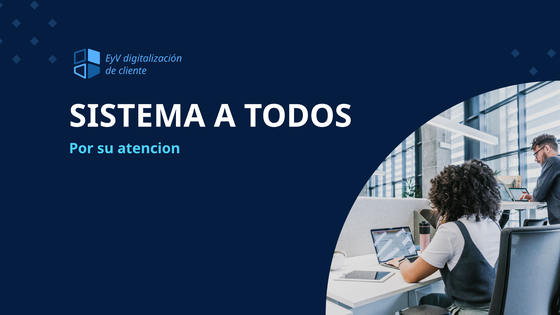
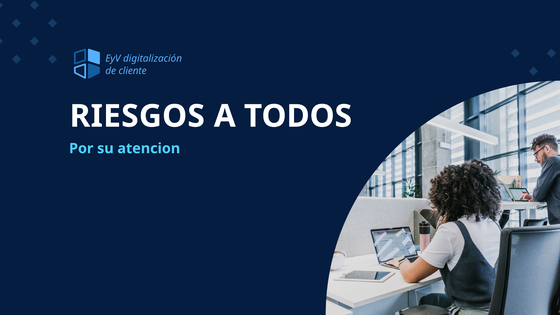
SISTEMA: SISTEMA -> RIESGOS (137, 116)
